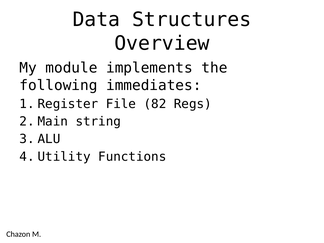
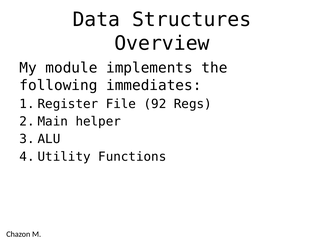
82: 82 -> 92 (155, 104)
string: string -> helper (98, 121)
